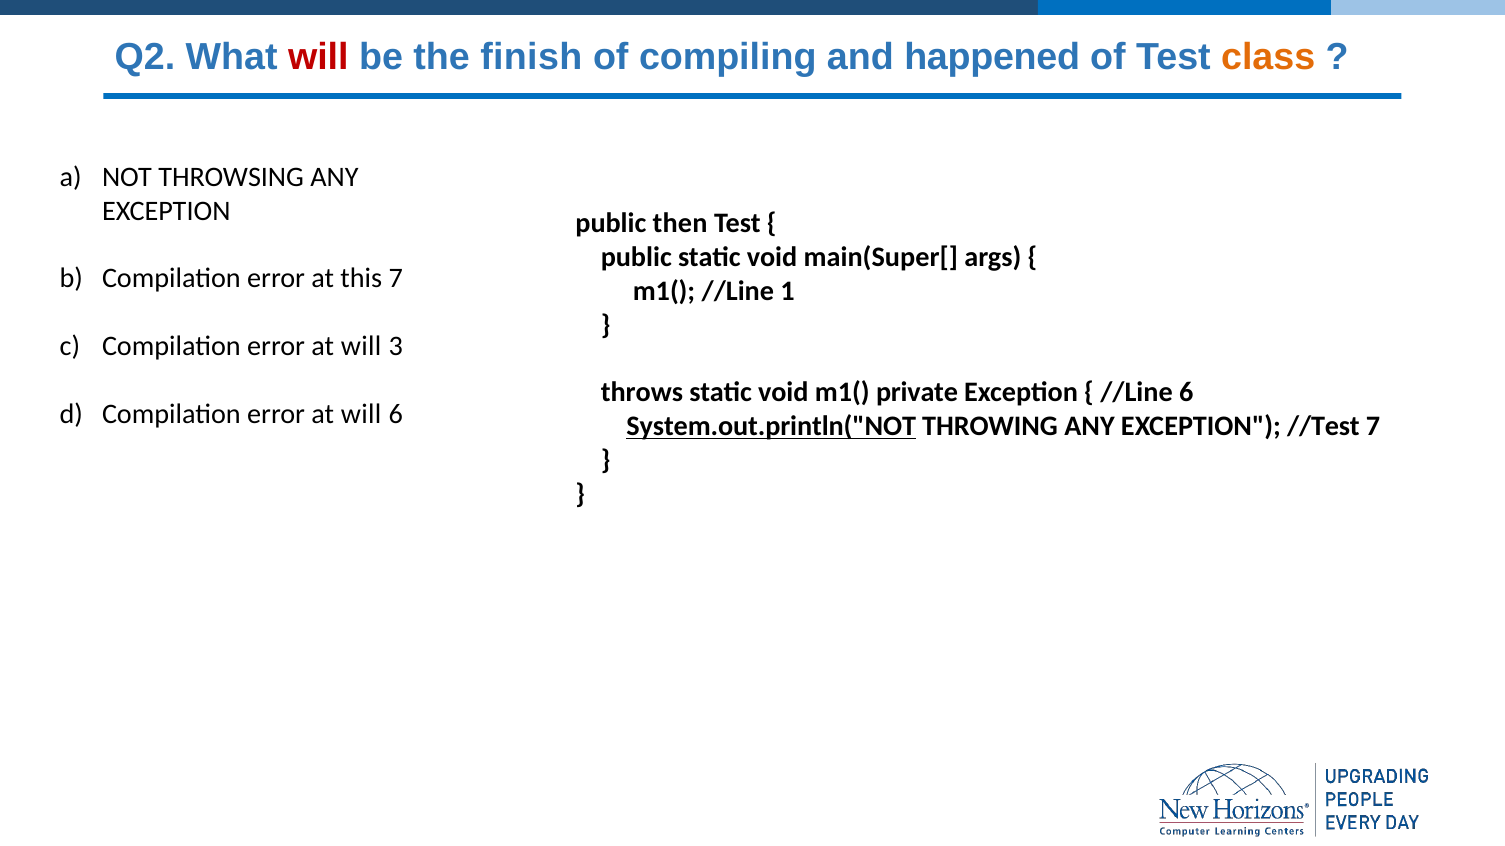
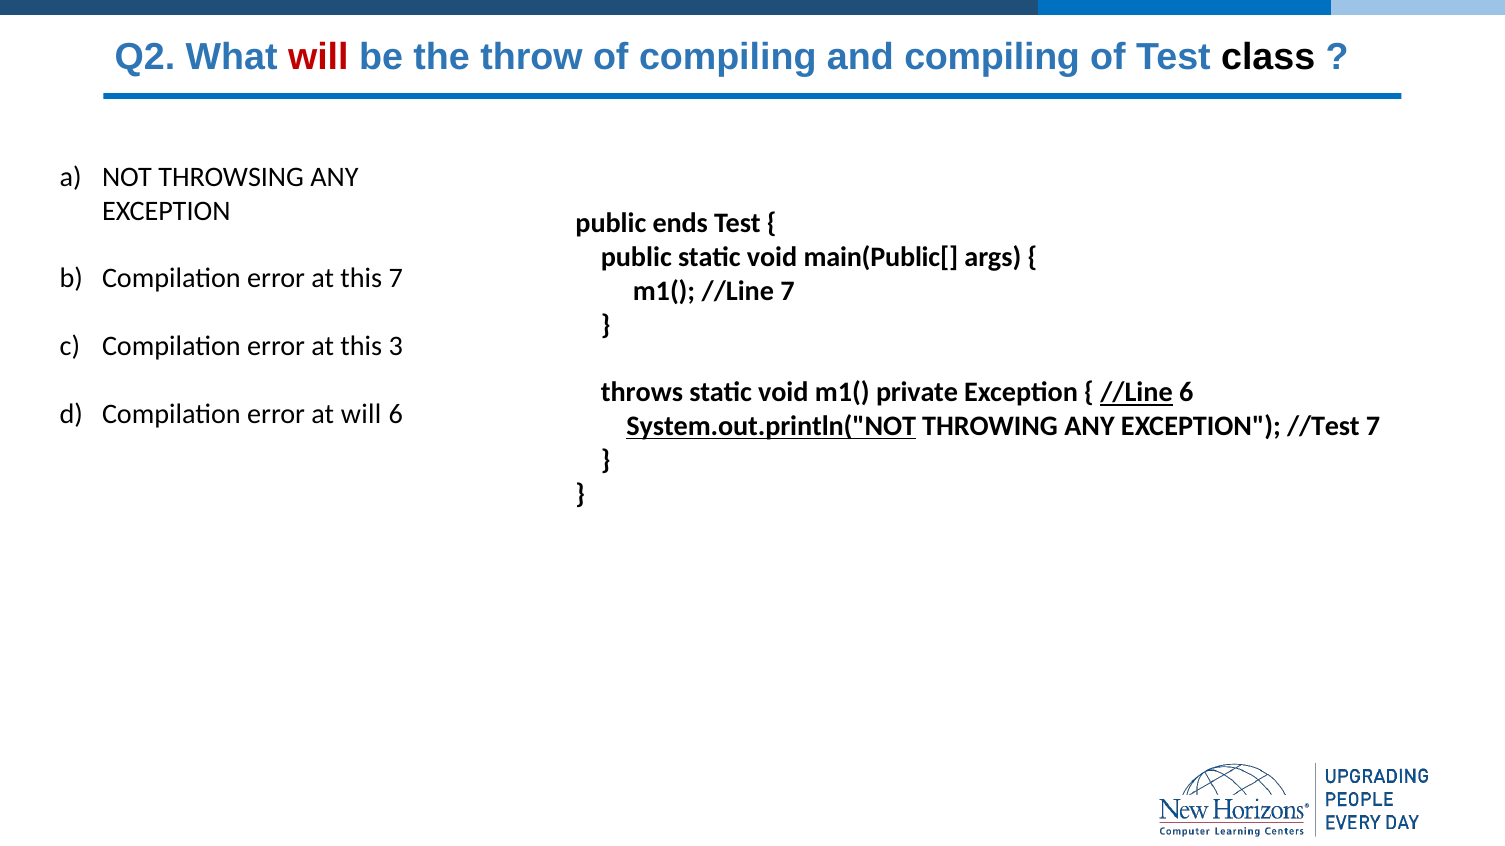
finish: finish -> throw (531, 57)
and happened: happened -> compiling (992, 57)
class colour: orange -> black (1268, 57)
then: then -> ends (680, 224)
main(Super[: main(Super[ -> main(Public[ (881, 257)
//Line 1: 1 -> 7 (787, 291)
will: will -> this (361, 347)
//Line underline: none -> present (1137, 393)
